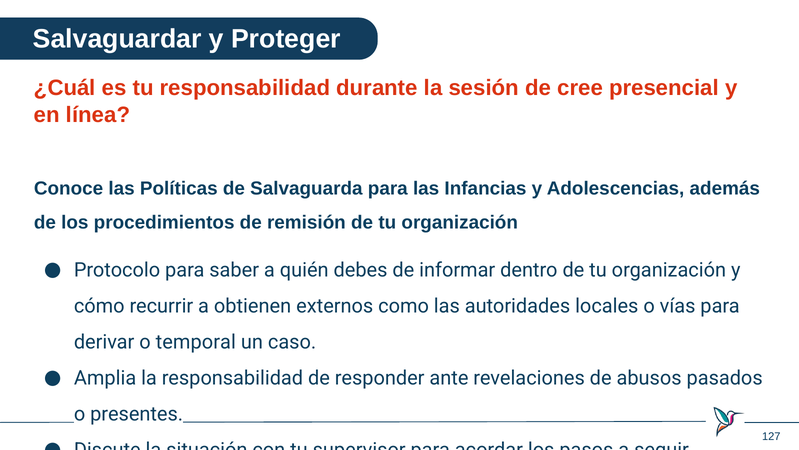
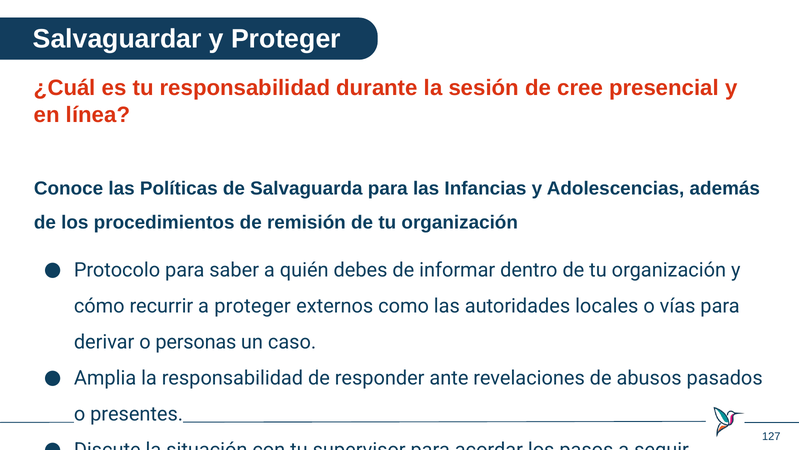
a obtienen: obtienen -> proteger (252, 306)
temporal: temporal -> personas (196, 342)
